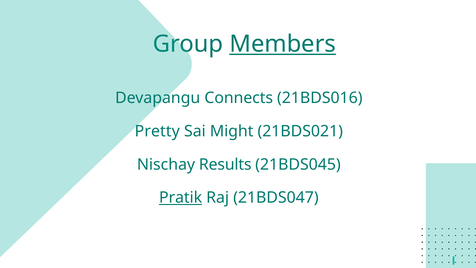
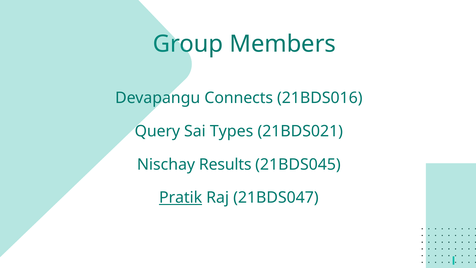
Members underline: present -> none (283, 44)
Pretty: Pretty -> Query (157, 131)
Might: Might -> Types (232, 131)
